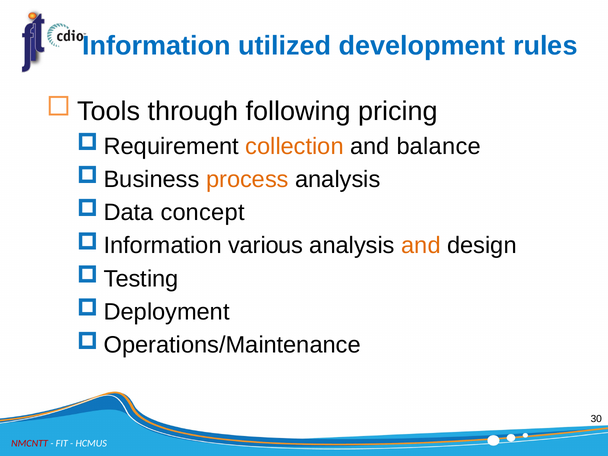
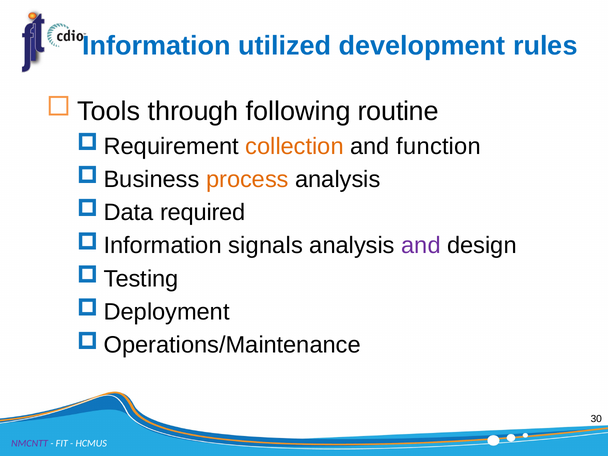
pricing: pricing -> routine (398, 111)
balance: balance -> function (439, 146)
concept: concept -> required (203, 213)
various: various -> signals (266, 246)
and colour: orange -> purple (421, 246)
NMCNTT colour: red -> purple (30, 443)
